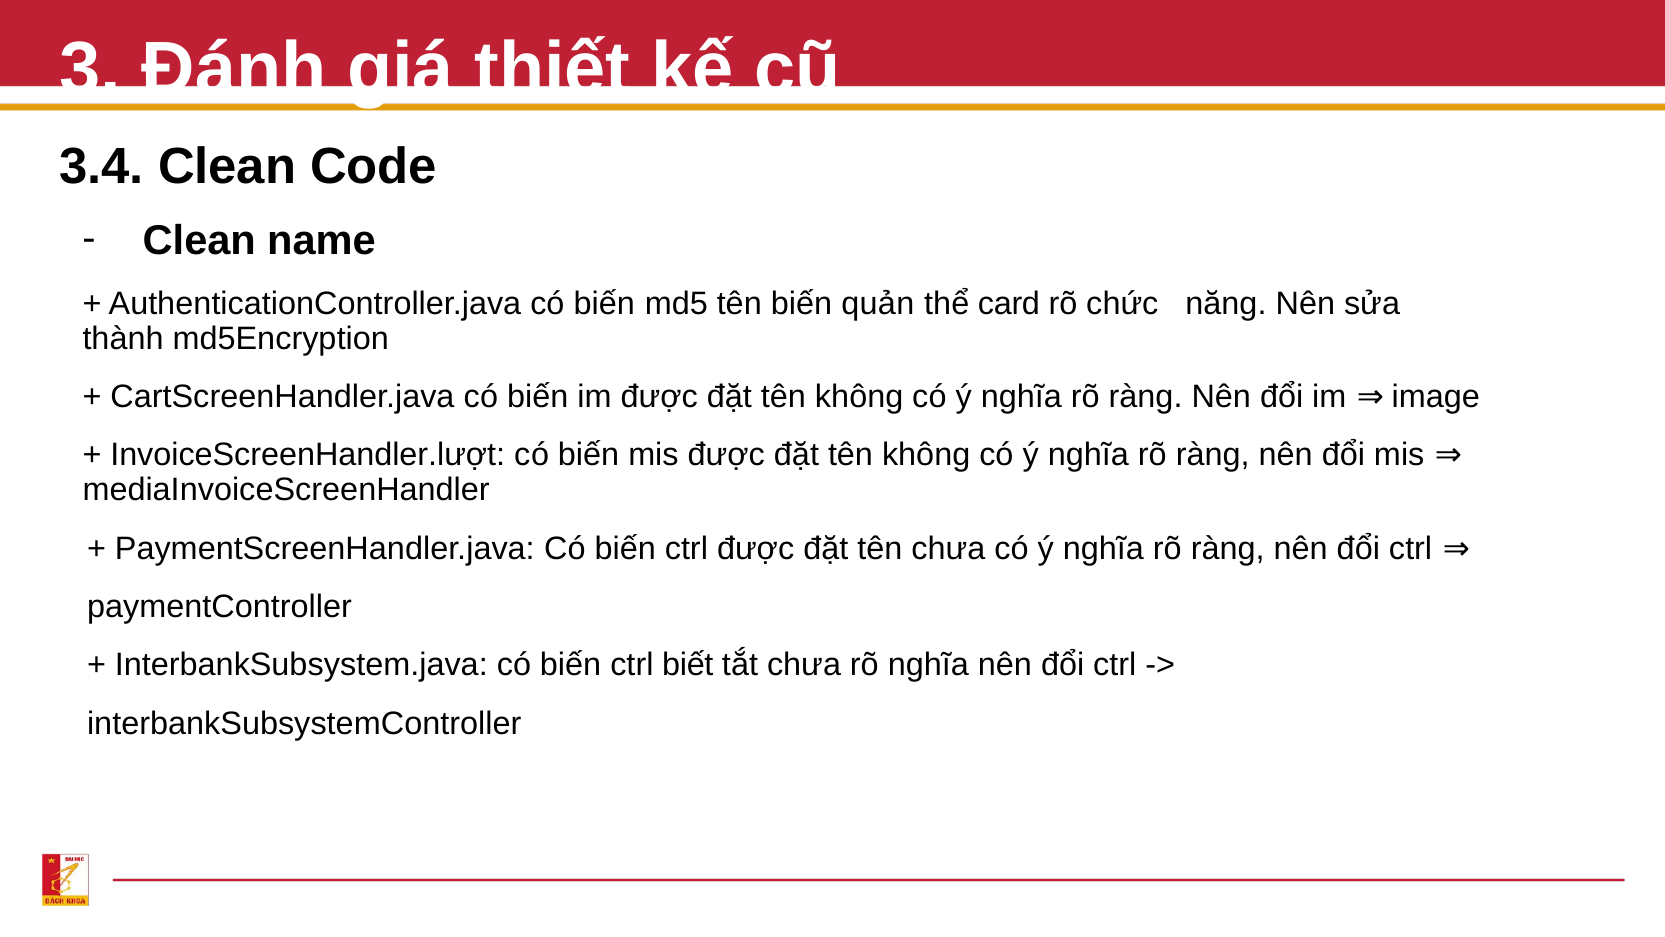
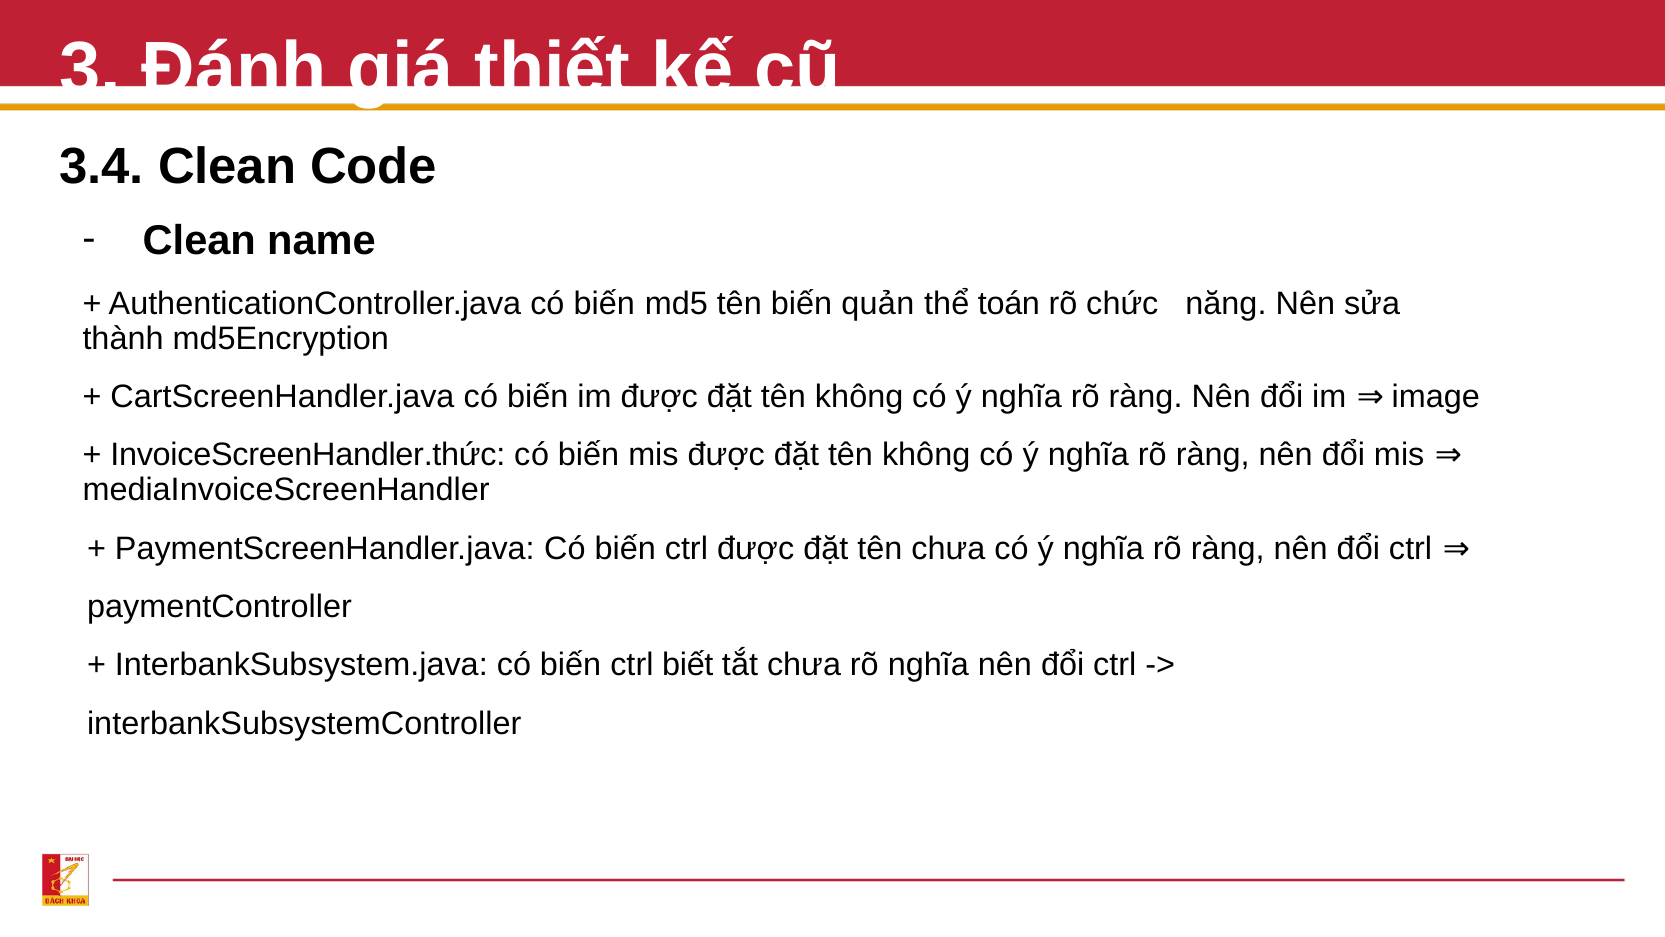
card: card -> toán (1009, 303)
InvoiceScreenHandler.lượt: InvoiceScreenHandler.lượt -> InvoiceScreenHandler.thức (308, 455)
